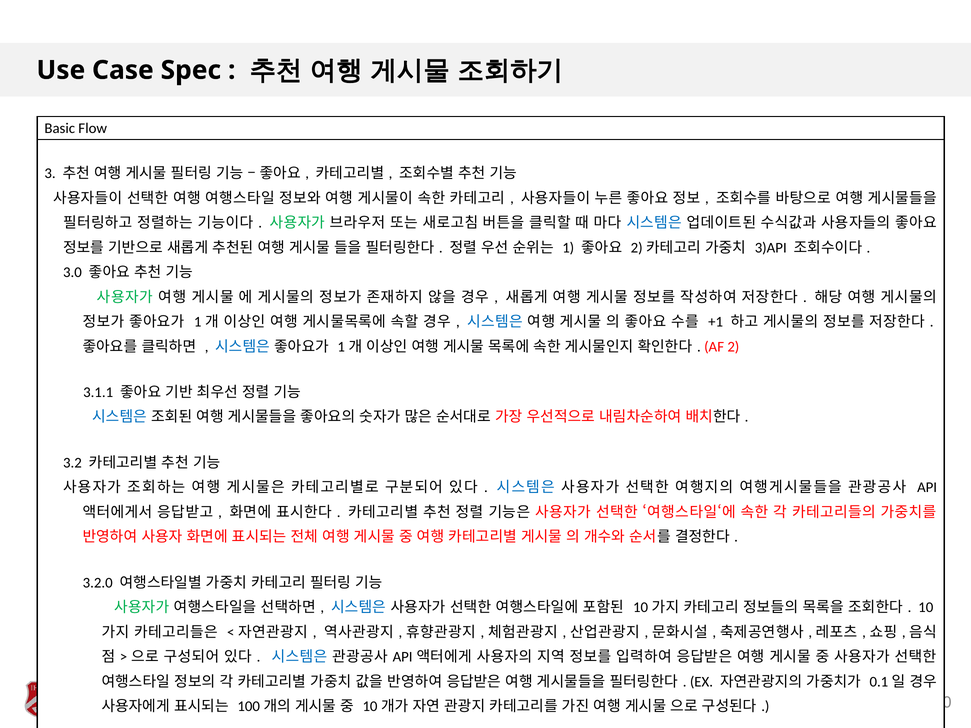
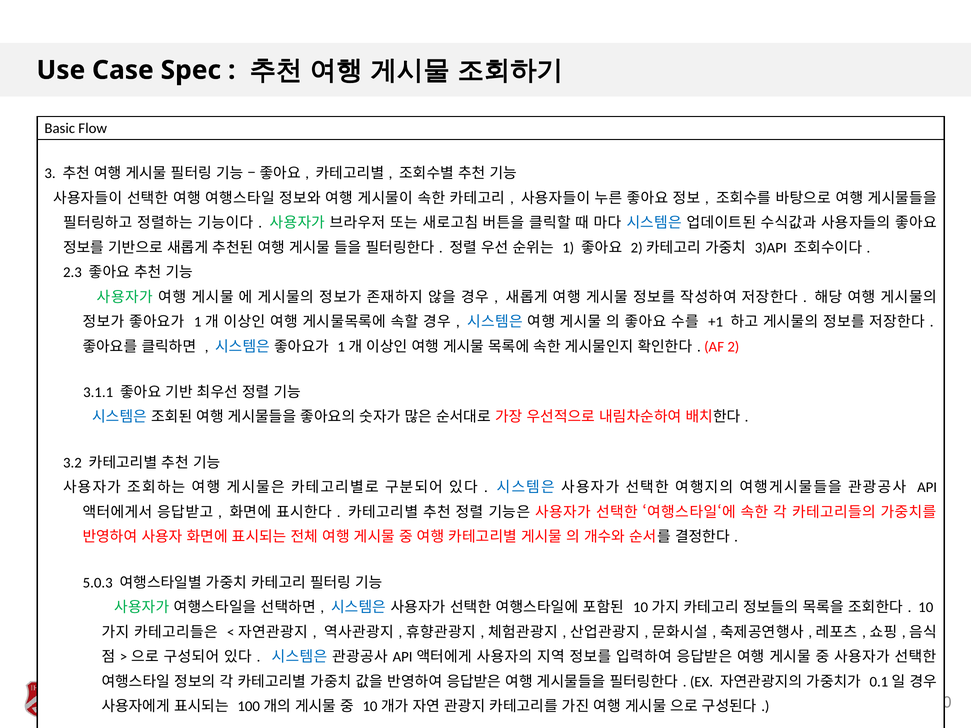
3.0: 3.0 -> 2.3 (72, 273)
3.2.0: 3.2.0 -> 5.0.3 (98, 583)
